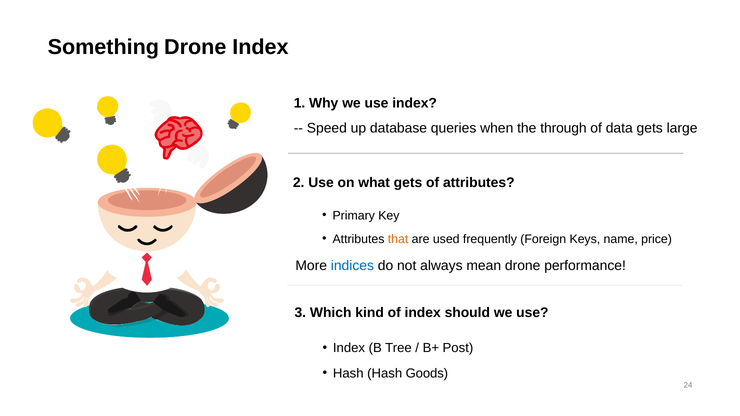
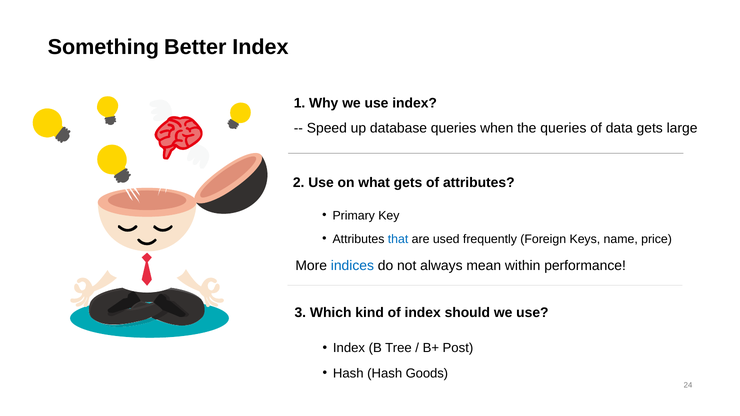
Something Drone: Drone -> Better (195, 47)
the through: through -> queries (563, 128)
that colour: orange -> blue (398, 239)
mean drone: drone -> within (523, 266)
